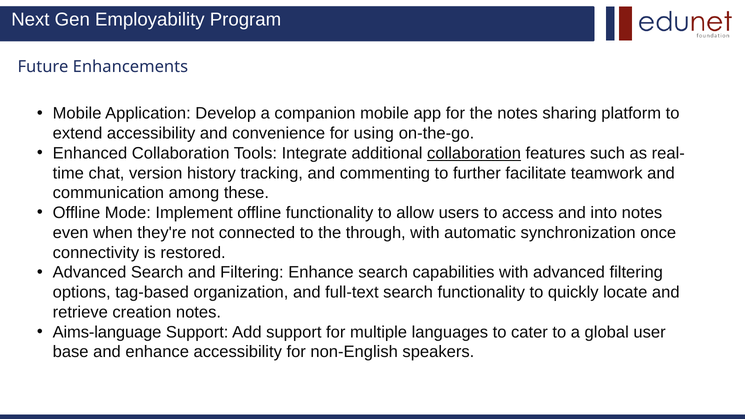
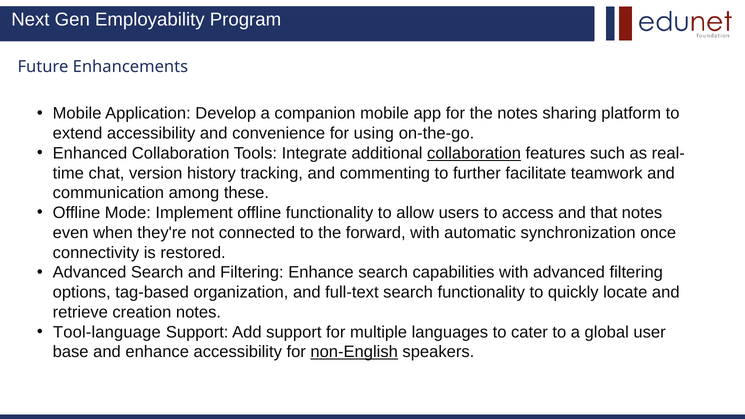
into: into -> that (604, 213)
through: through -> forward (376, 233)
Aims-language: Aims-language -> Tool-language (107, 332)
non-English underline: none -> present (354, 352)
